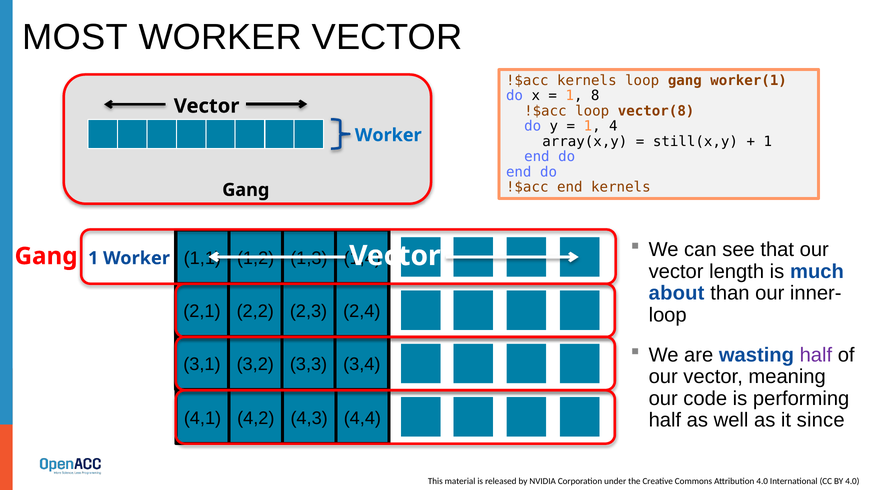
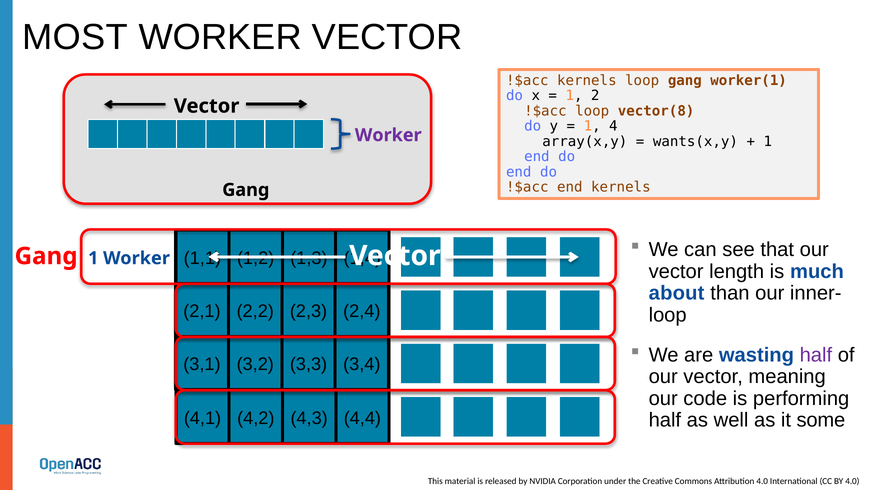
8: 8 -> 2 (595, 96)
Worker colour: blue -> purple (388, 135)
still(x,y: still(x,y -> wants(x,y (695, 141)
since: since -> some (821, 420)
